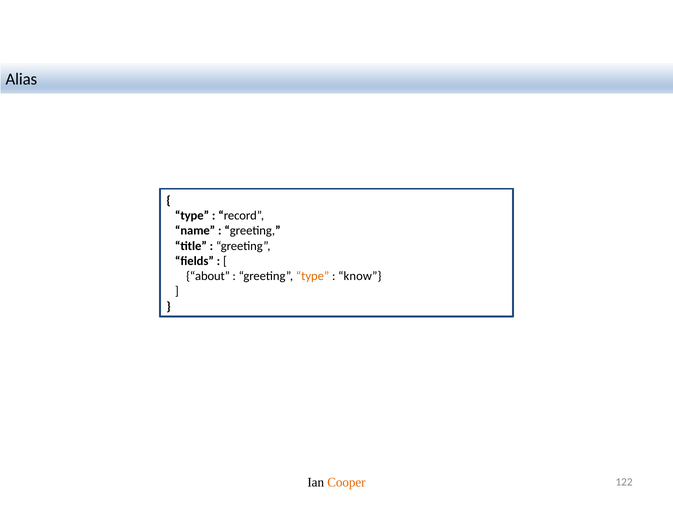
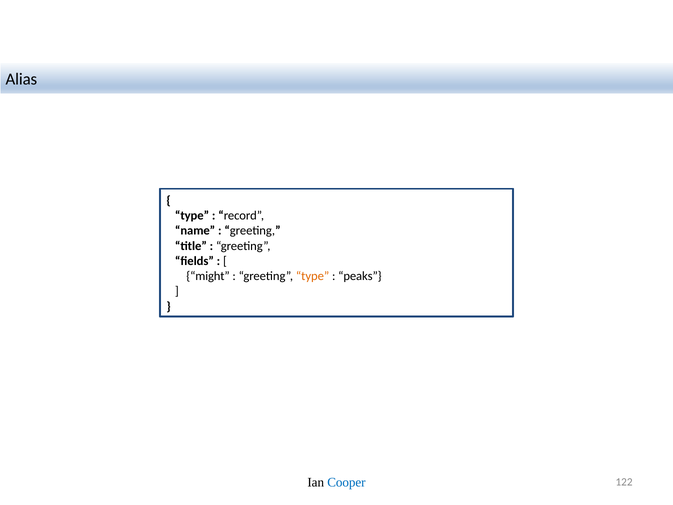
about: about -> might (208, 276)
know: know -> peaks (360, 276)
Cooper colour: orange -> blue (346, 482)
